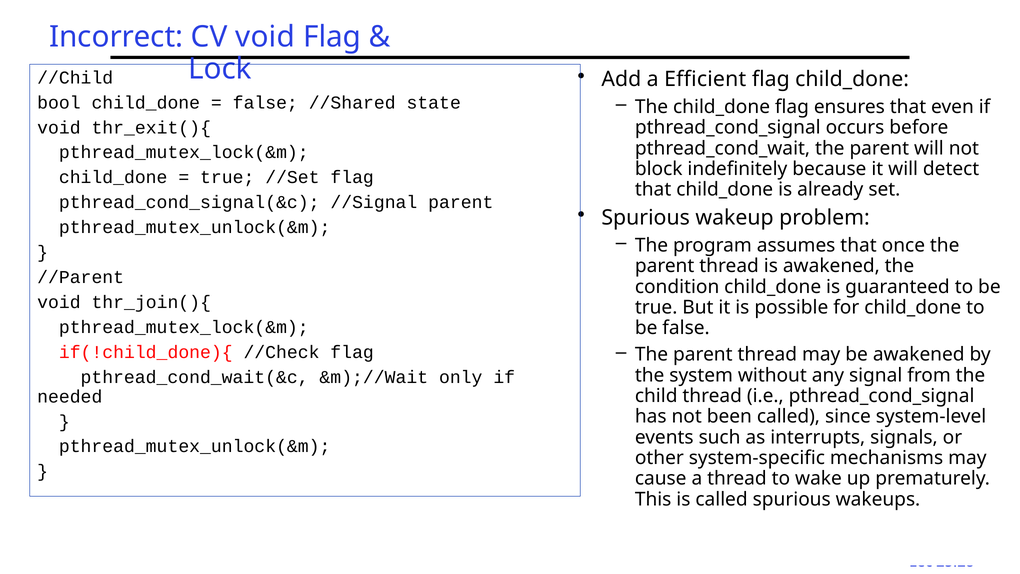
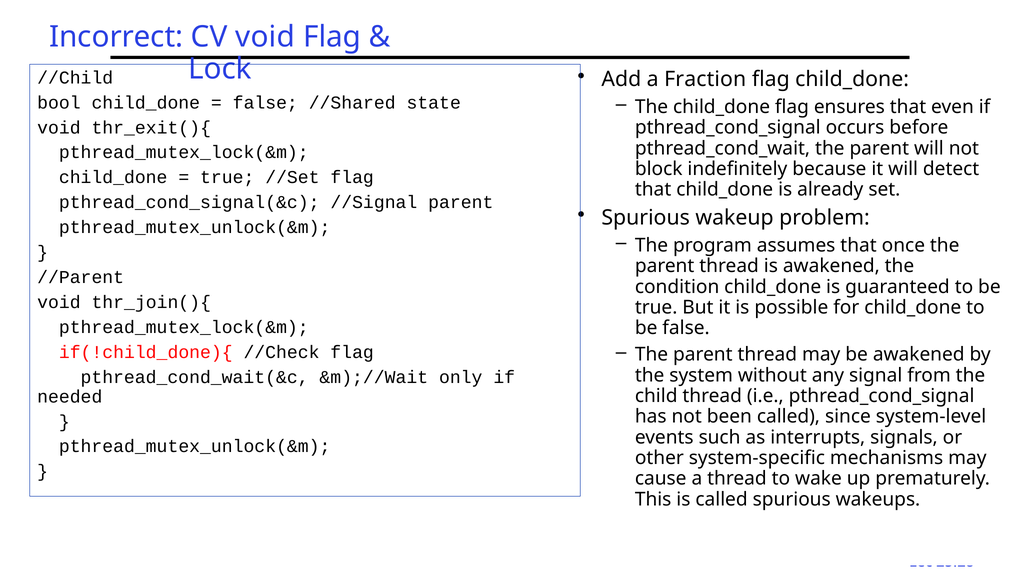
Efficient: Efficient -> Fraction (705, 79)
